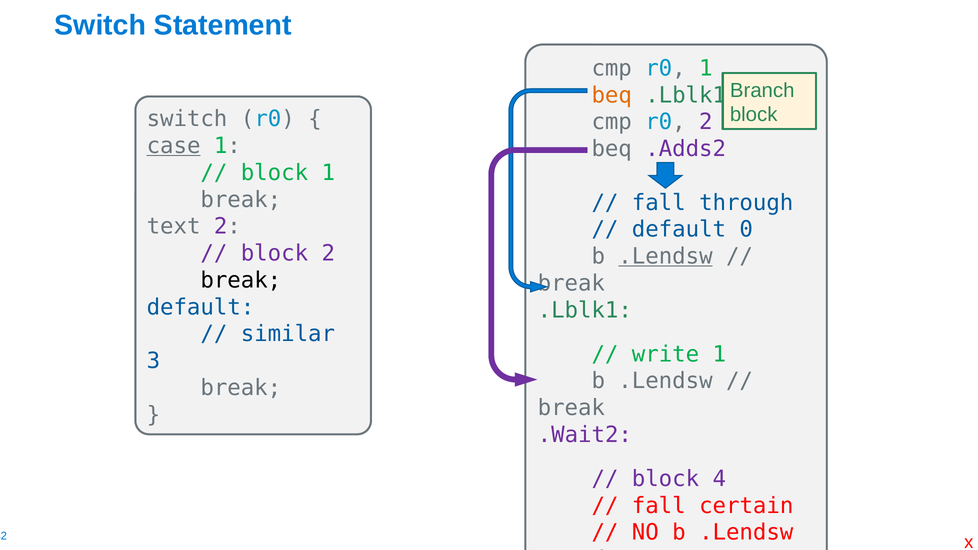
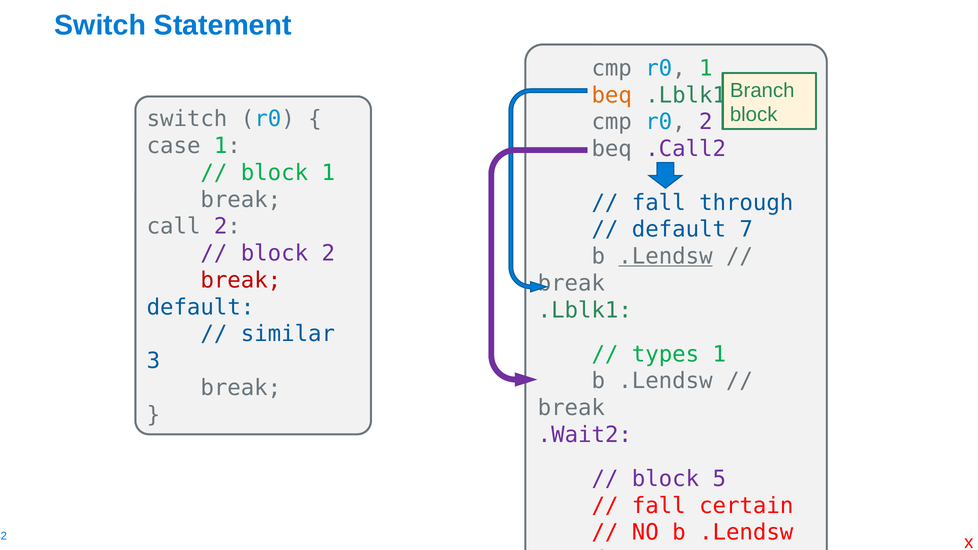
case underline: present -> none (174, 146)
.Adds2: .Adds2 -> .Call2 (686, 149)
text: text -> call (174, 227)
0: 0 -> 7 (746, 230)
break colour: black -> red (241, 280)
write: write -> types (666, 354)
4: 4 -> 5 (719, 479)
